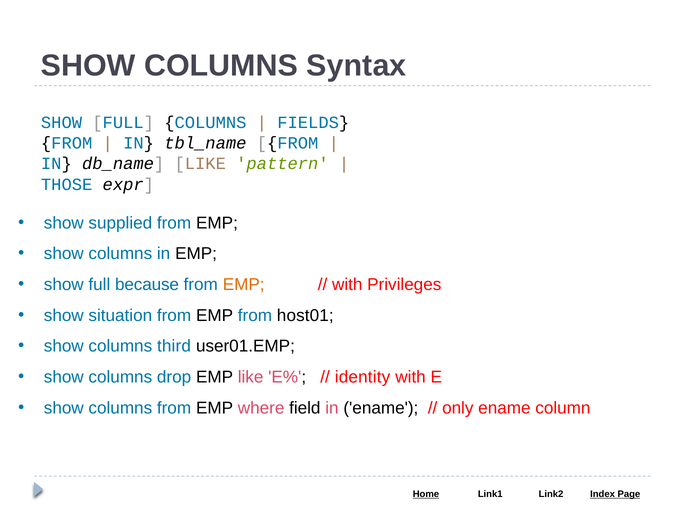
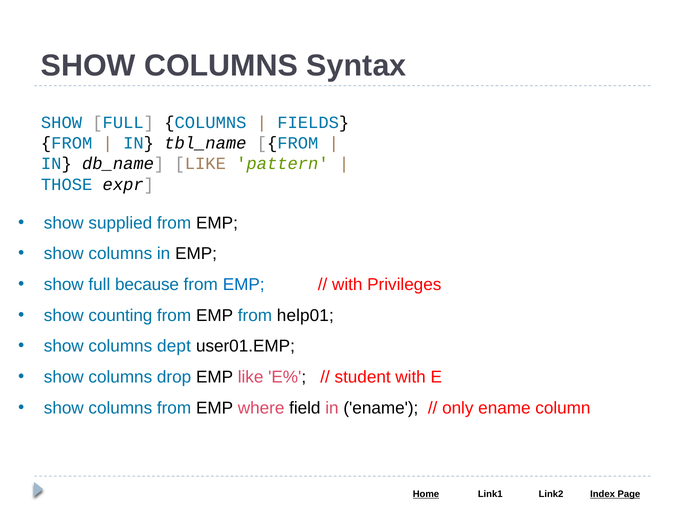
EMP colour: orange -> blue (244, 284)
situation: situation -> counting (120, 315)
host01: host01 -> help01 (305, 315)
third: third -> dept (174, 346)
identity: identity -> student (363, 377)
